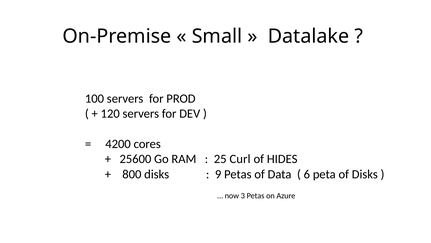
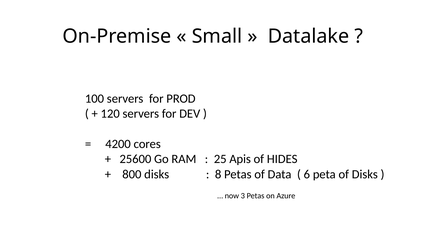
Curl: Curl -> Apis (240, 159)
9: 9 -> 8 (218, 174)
